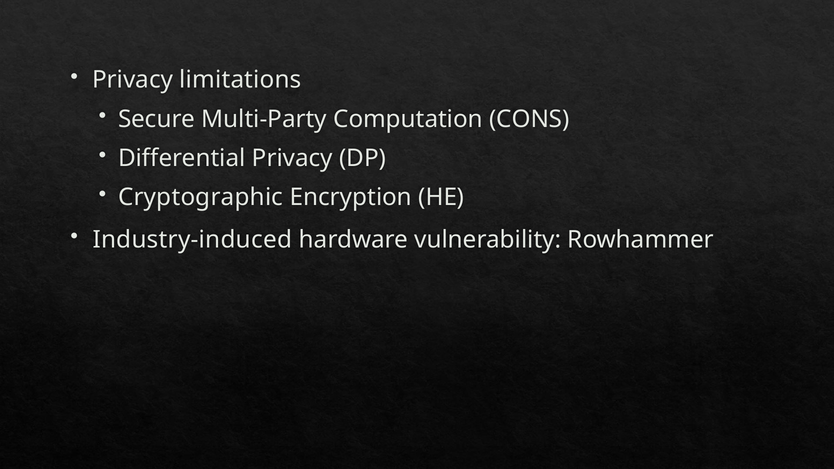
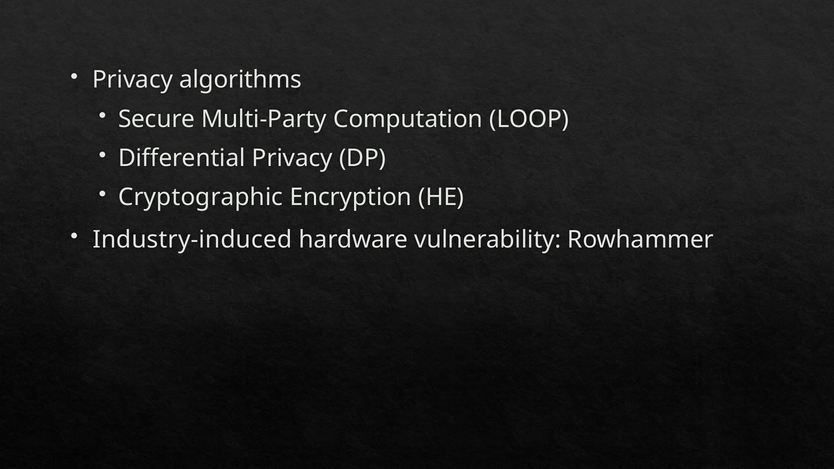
limitations: limitations -> algorithms (241, 80)
CONS: CONS -> LOOP (529, 119)
